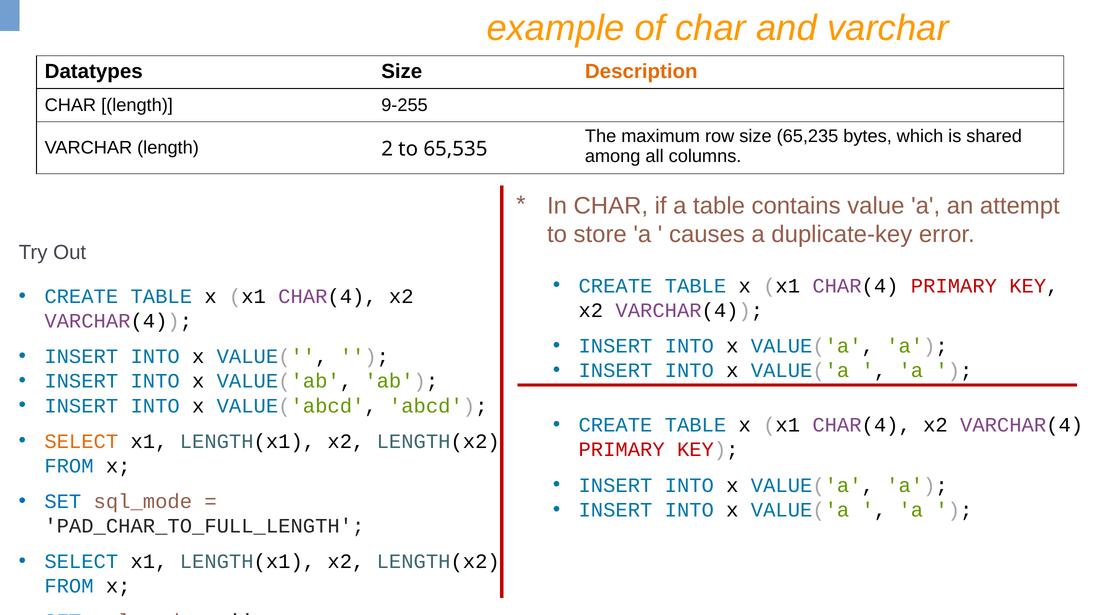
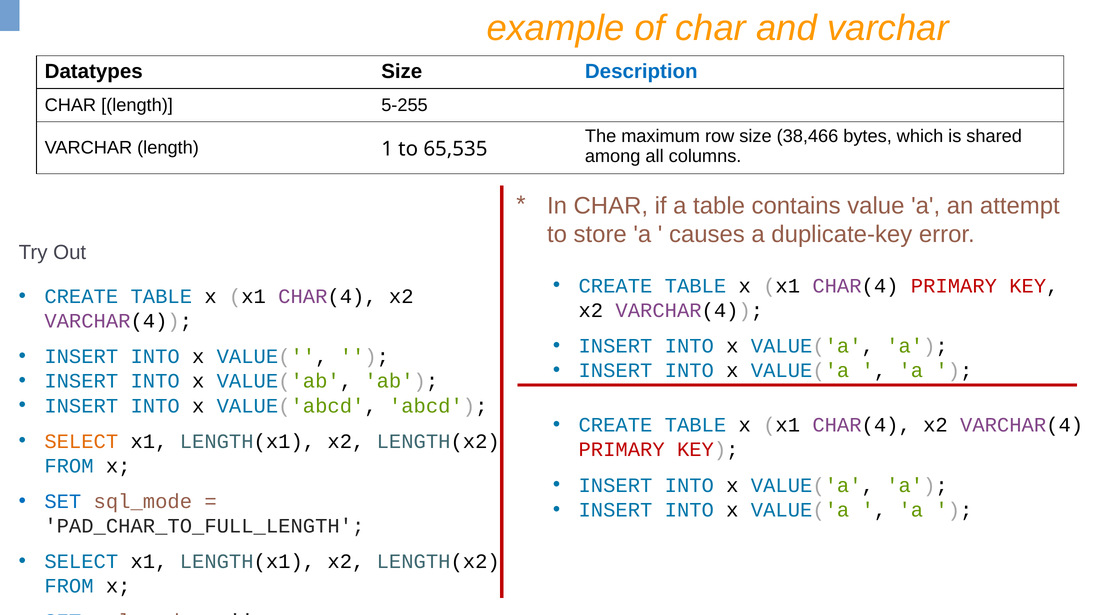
Description colour: orange -> blue (641, 72)
9-255: 9-255 -> 5-255 (405, 105)
65,235: 65,235 -> 38,466 (808, 136)
2: 2 -> 1 (387, 149)
